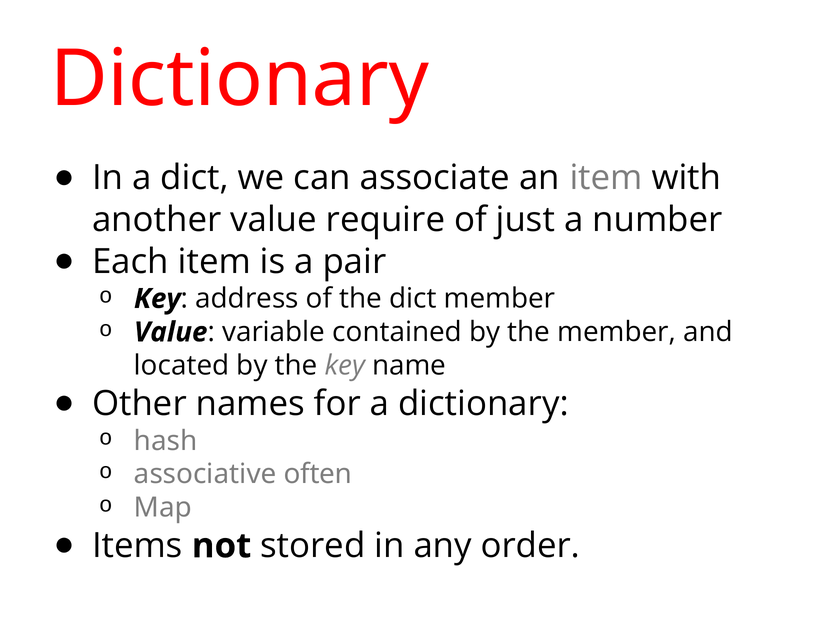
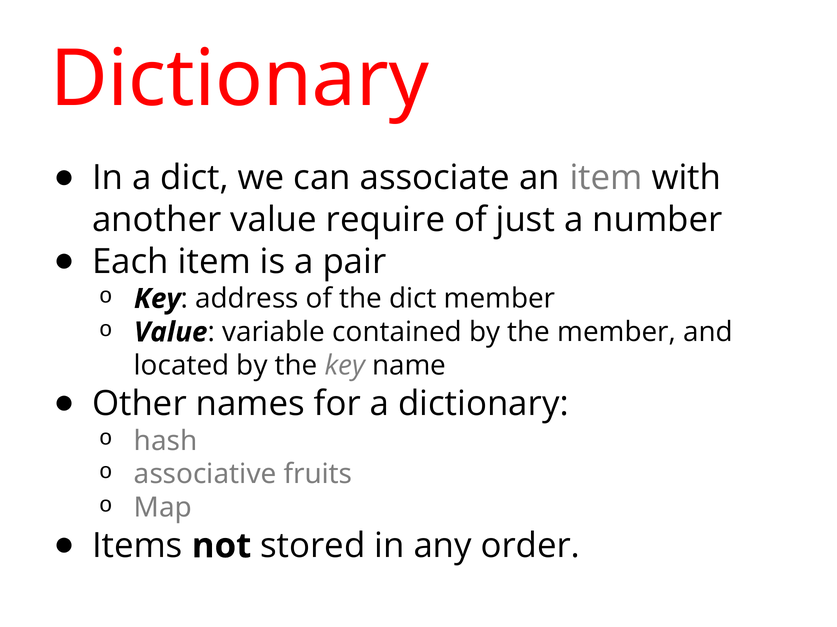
often: often -> fruits (318, 475)
